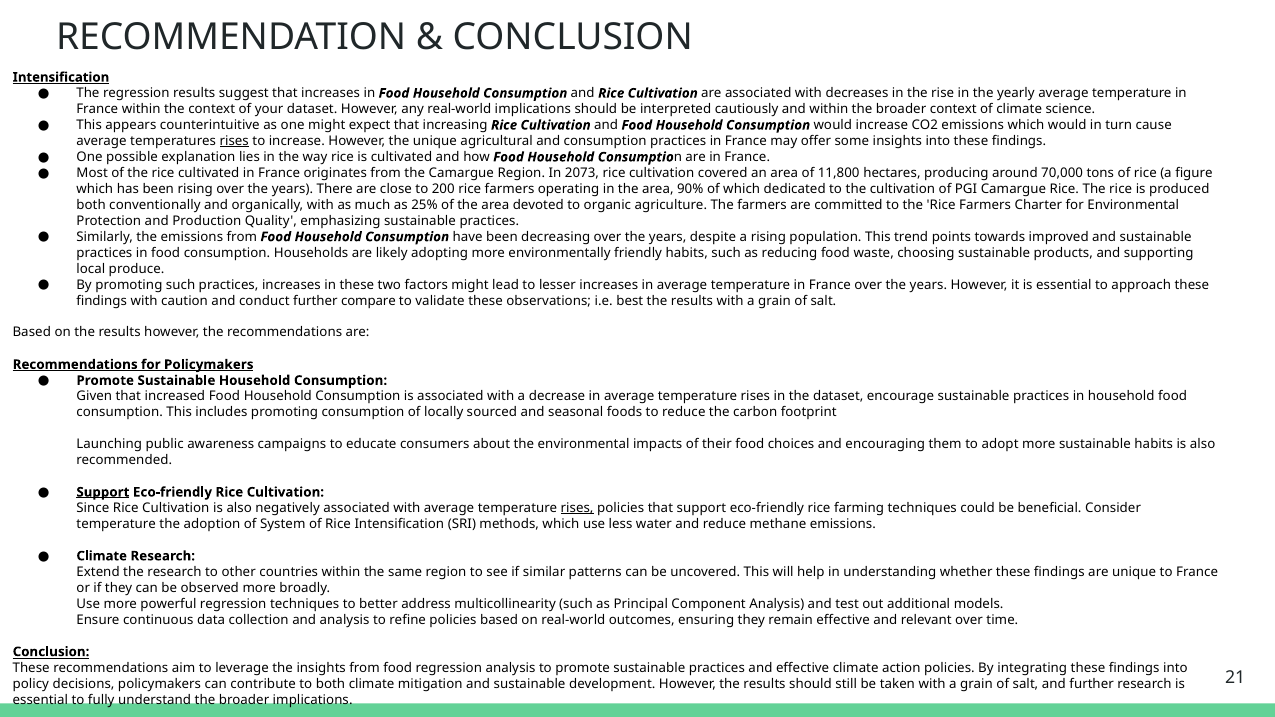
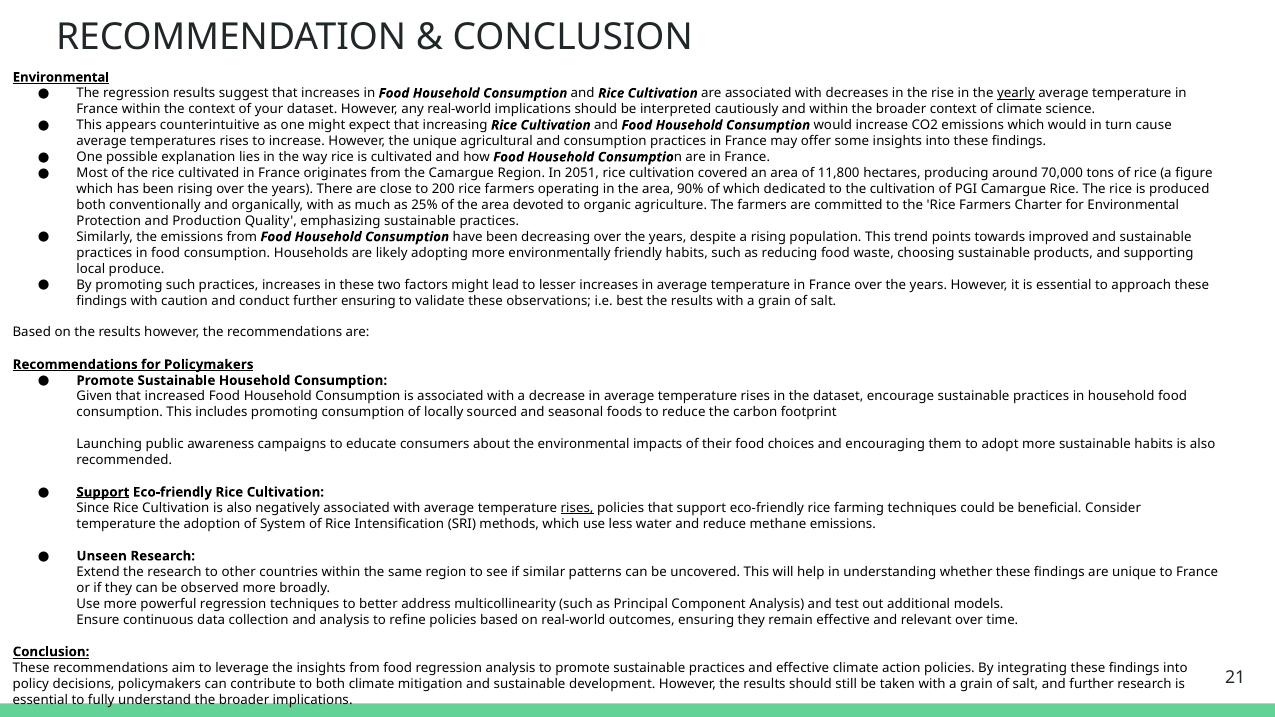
Intensification: Intensification -> Environmental (61, 77)
yearly underline: none -> present (1016, 93)
rises underline: present -> none (234, 141)
2073: 2073 -> 2051 (582, 173)
further compare: compare -> ensuring (368, 301)
Climate: Climate -> Unseen (102, 556)
